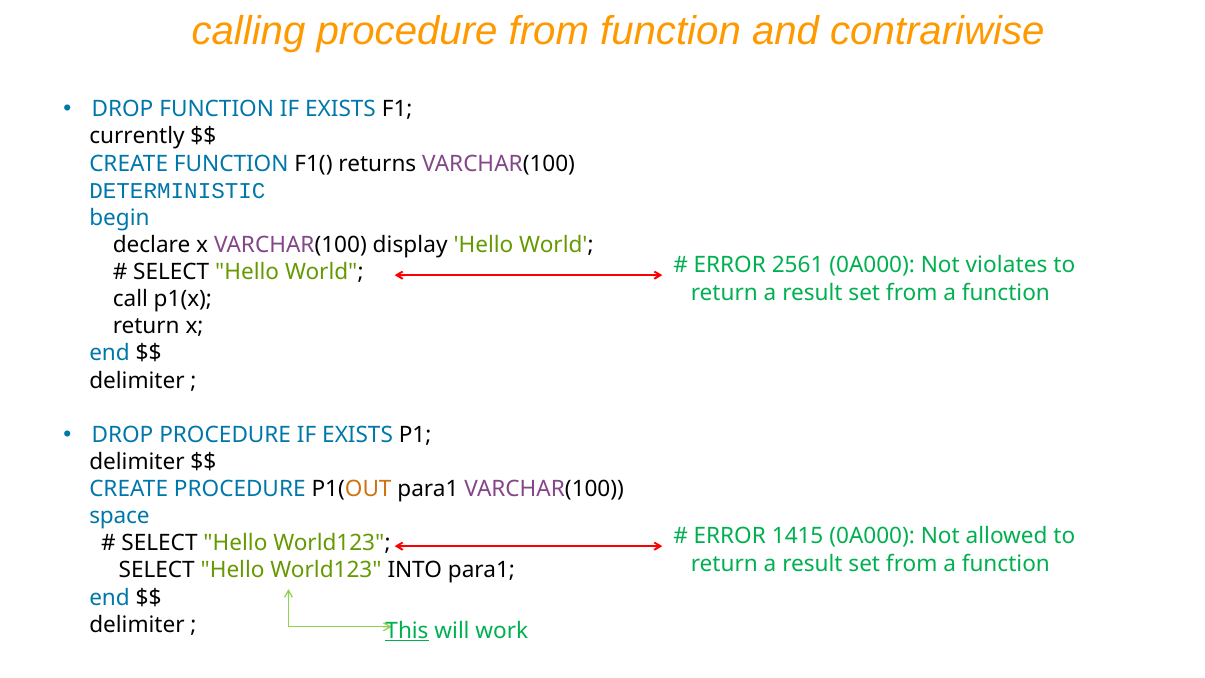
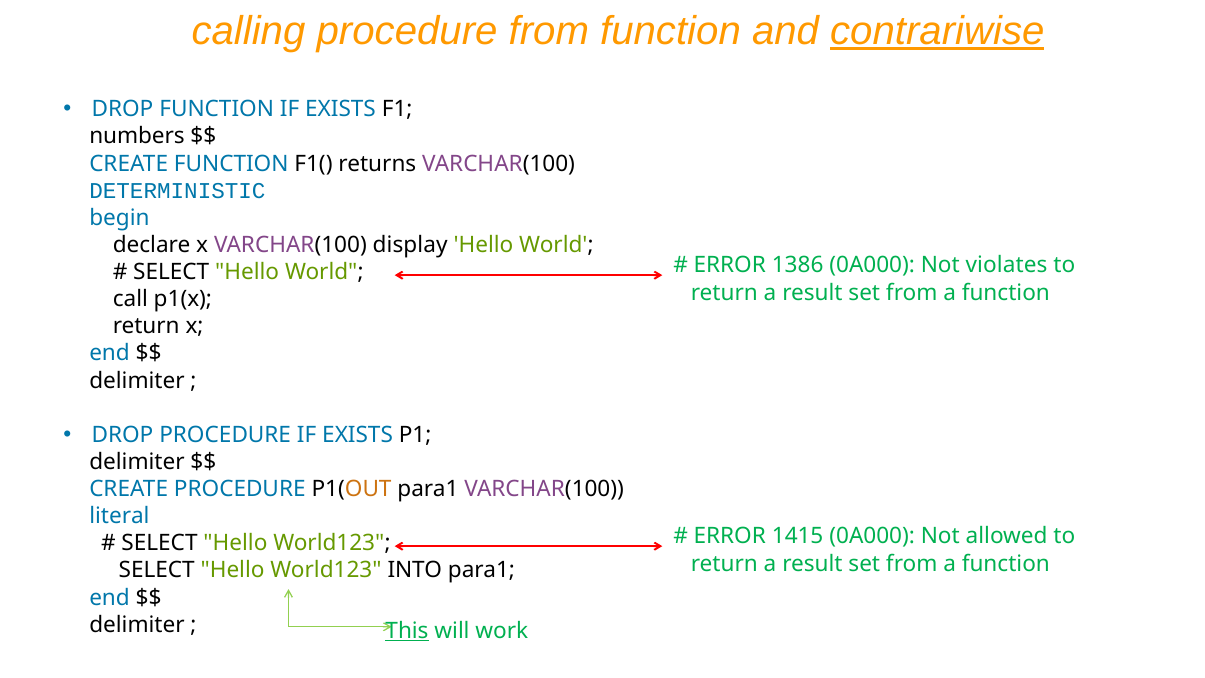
contrariwise underline: none -> present (937, 31)
currently: currently -> numbers (137, 136)
2561: 2561 -> 1386 (798, 265)
space: space -> literal (119, 516)
